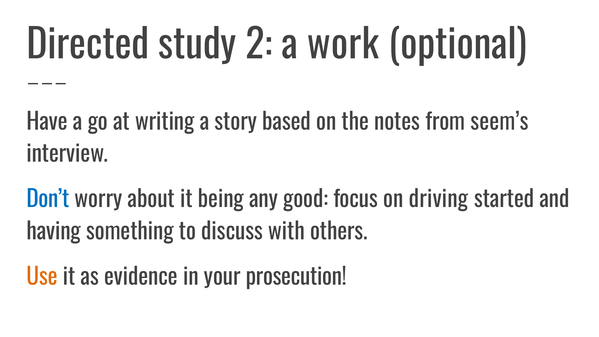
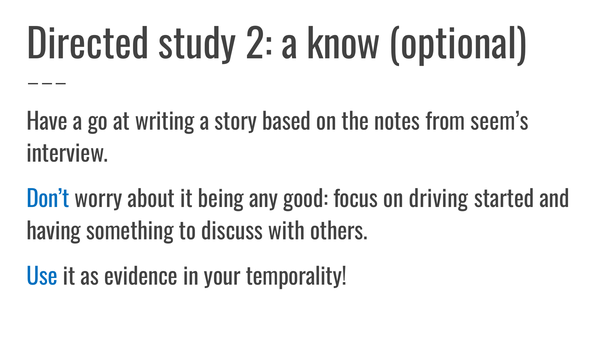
work: work -> know (343, 45)
Use colour: orange -> blue (42, 277)
prosecution: prosecution -> temporality (296, 277)
